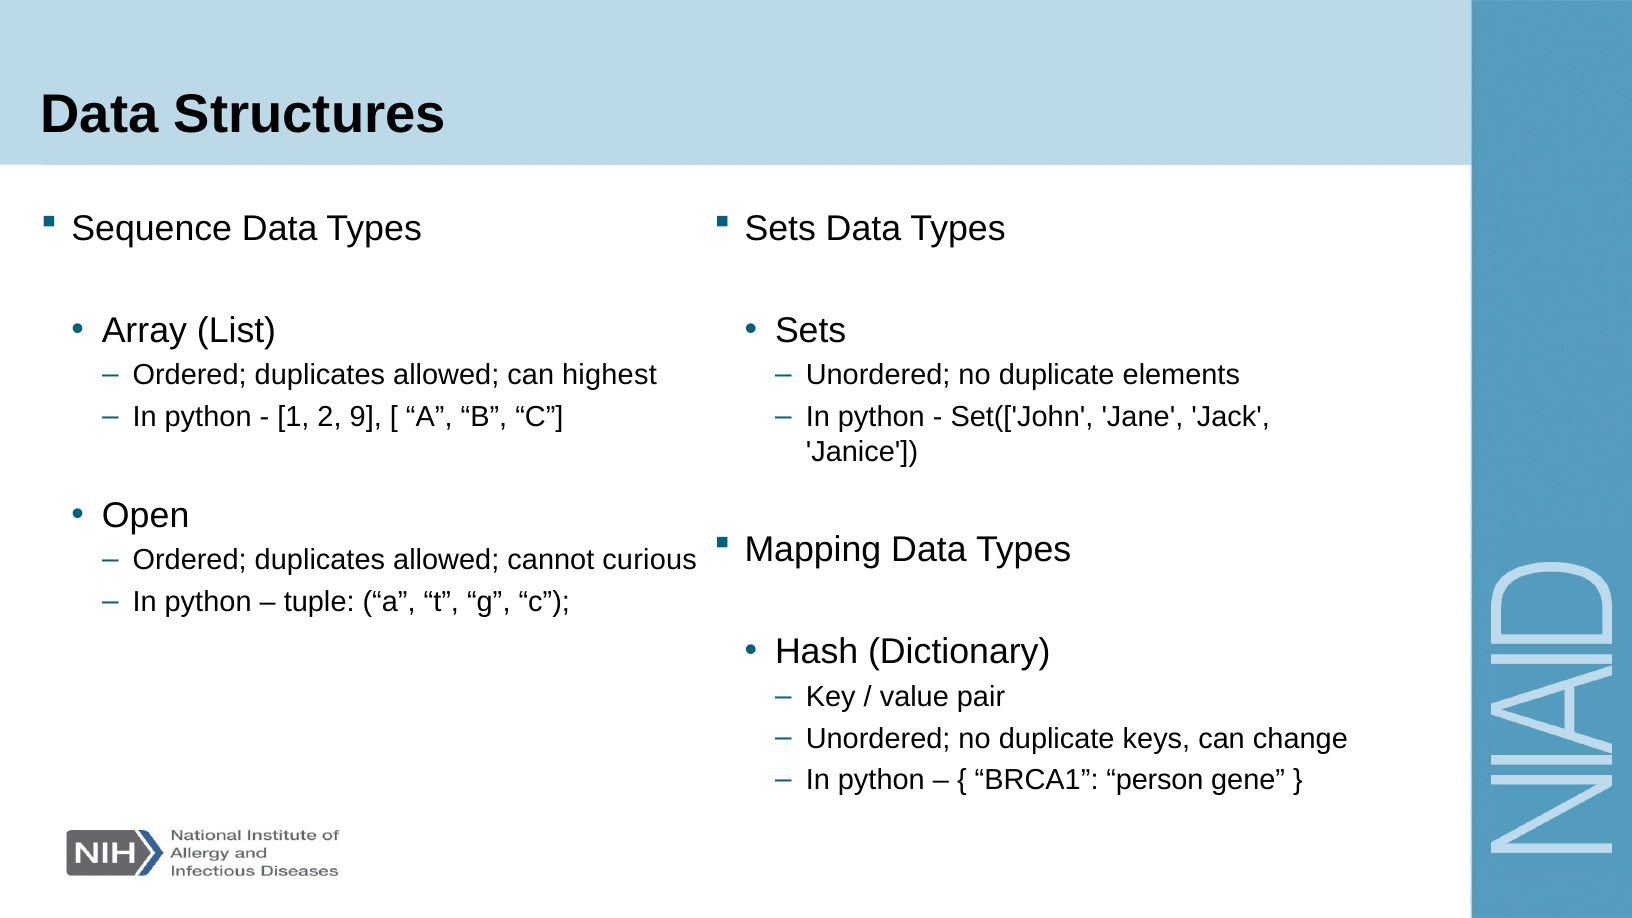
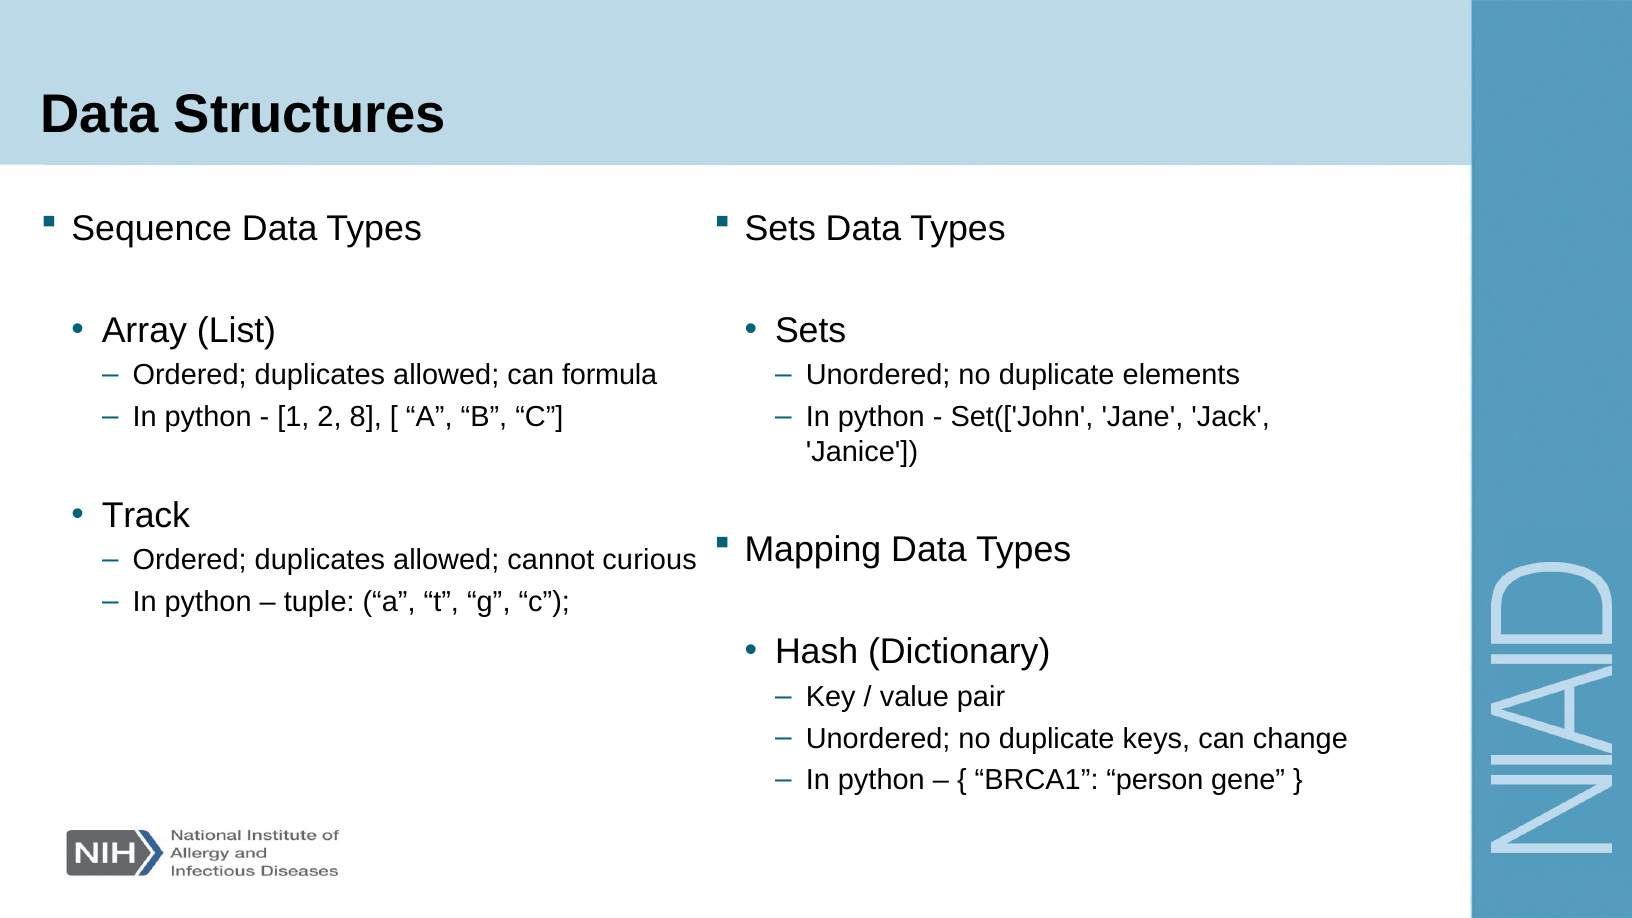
highest: highest -> formula (610, 375)
9: 9 -> 8 (366, 417)
Open: Open -> Track (146, 515)
